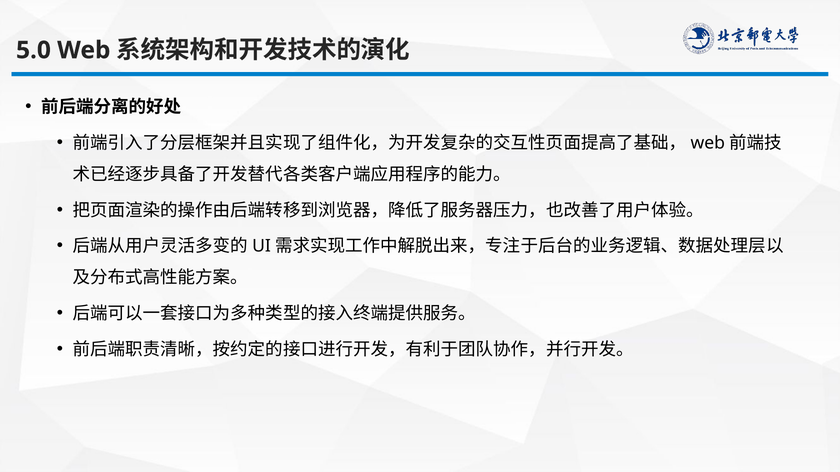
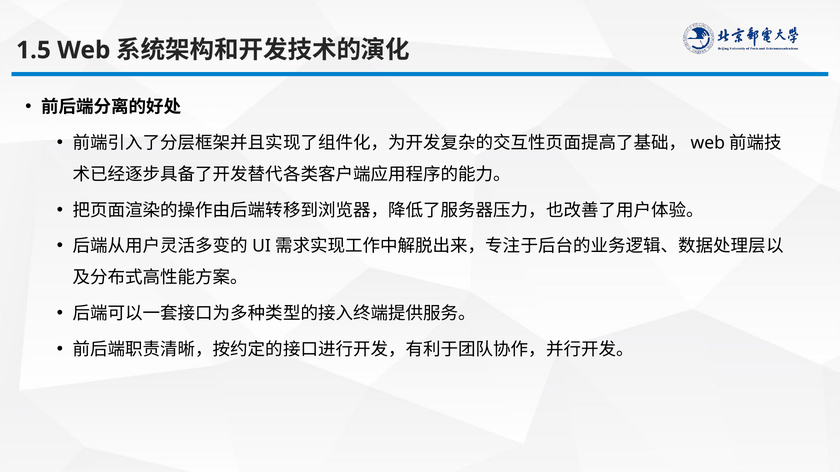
5.0: 5.0 -> 1.5 (33, 50)
